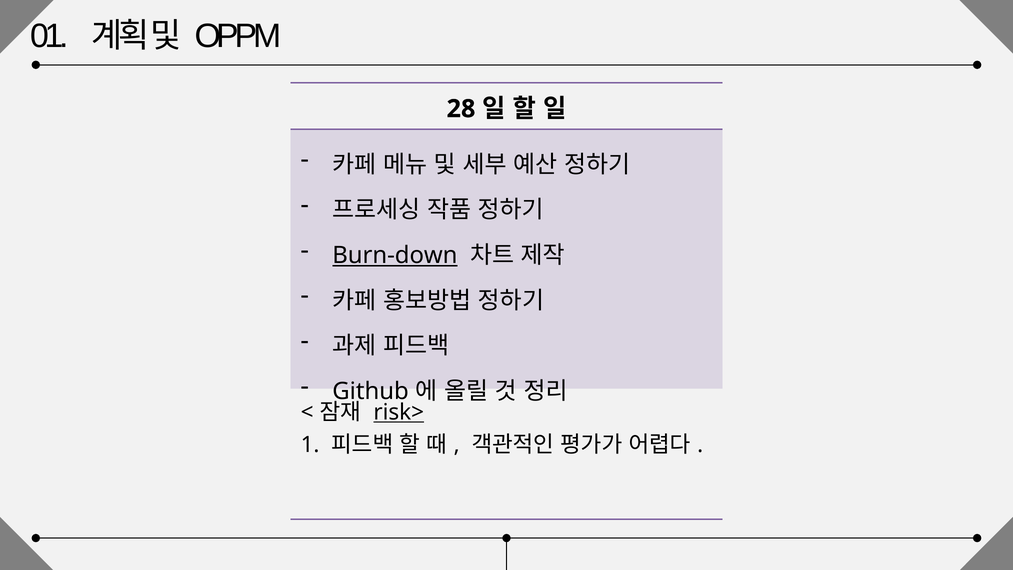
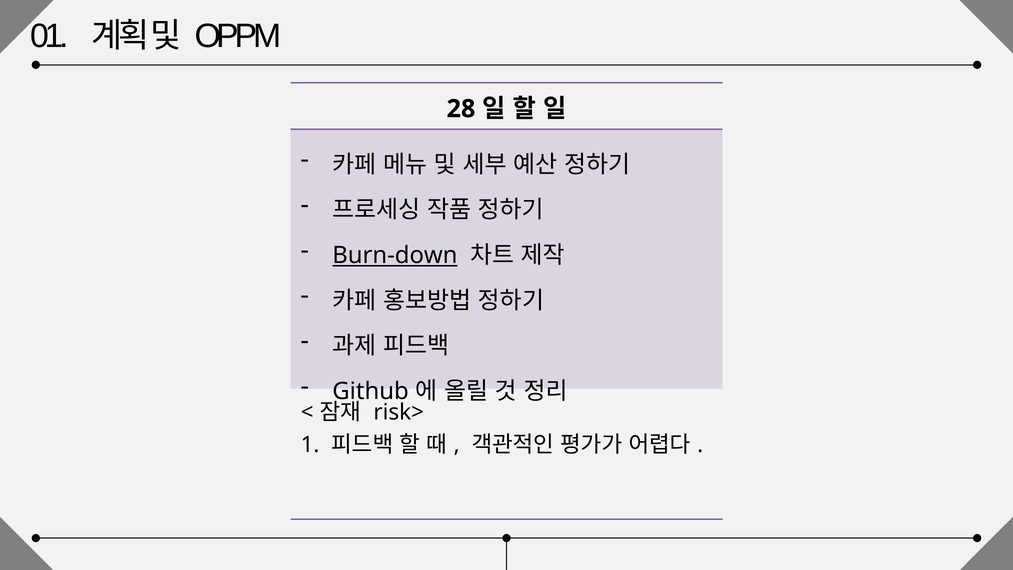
risk> underline: present -> none (399, 412)
